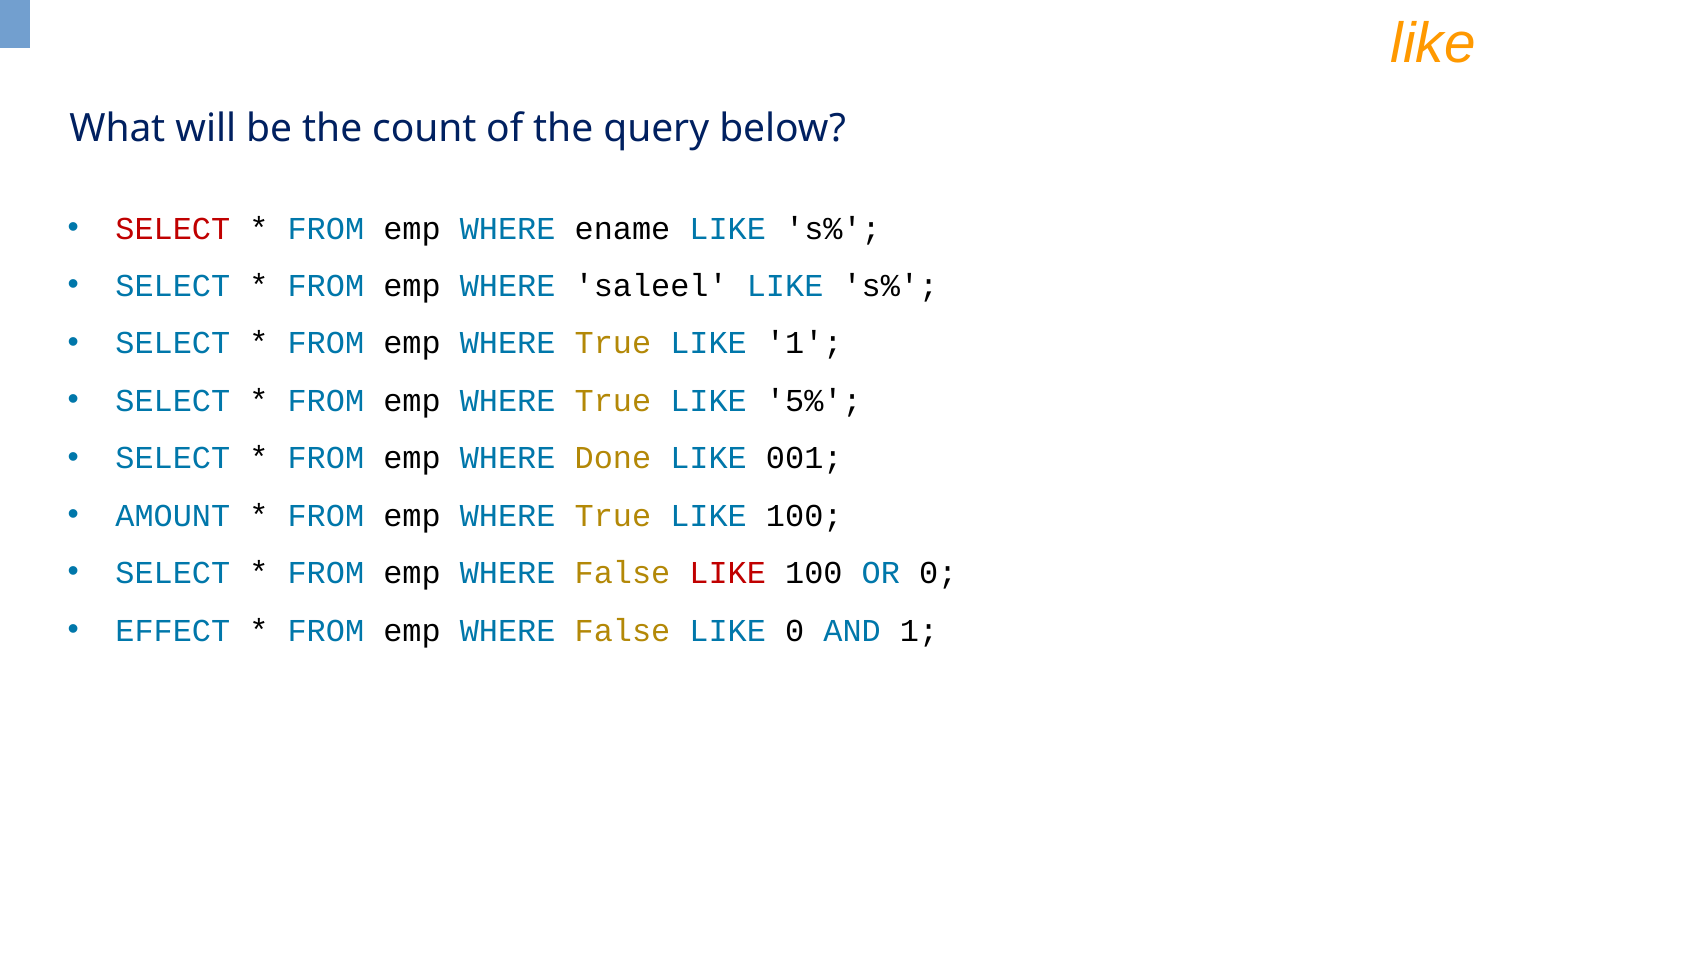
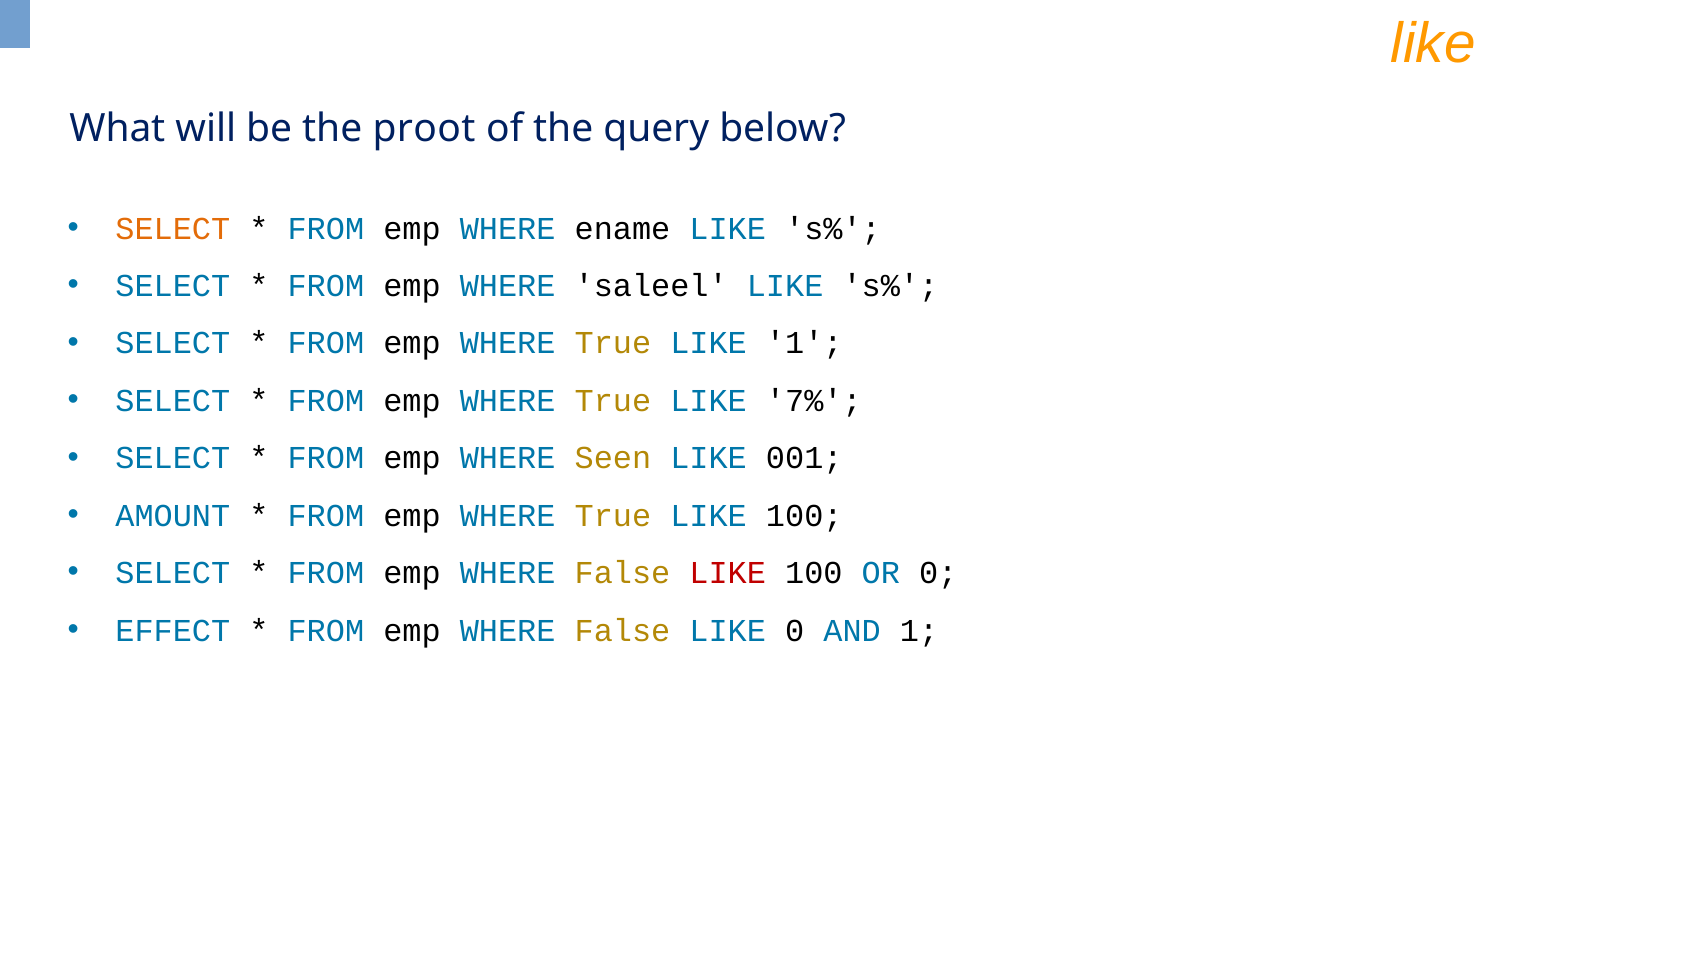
count: count -> proot (424, 129)
SELECT colour: red -> orange (173, 229)
5%: 5% -> 7% (814, 401)
Done: Done -> Seen (613, 458)
